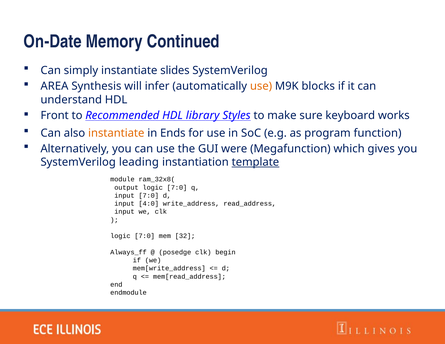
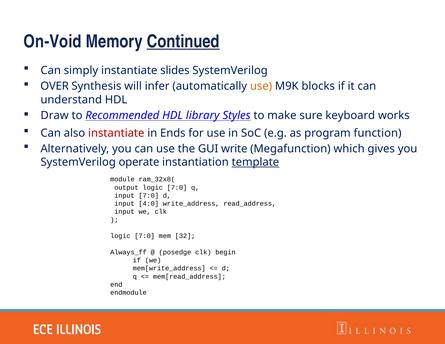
On-Date: On-Date -> On-Void (53, 41)
Continued underline: none -> present (183, 41)
AREA: AREA -> OVER (55, 86)
Front: Front -> Draw (55, 115)
instantiate colour: orange -> red (116, 133)
were: were -> write (234, 149)
leading: leading -> operate (139, 162)
